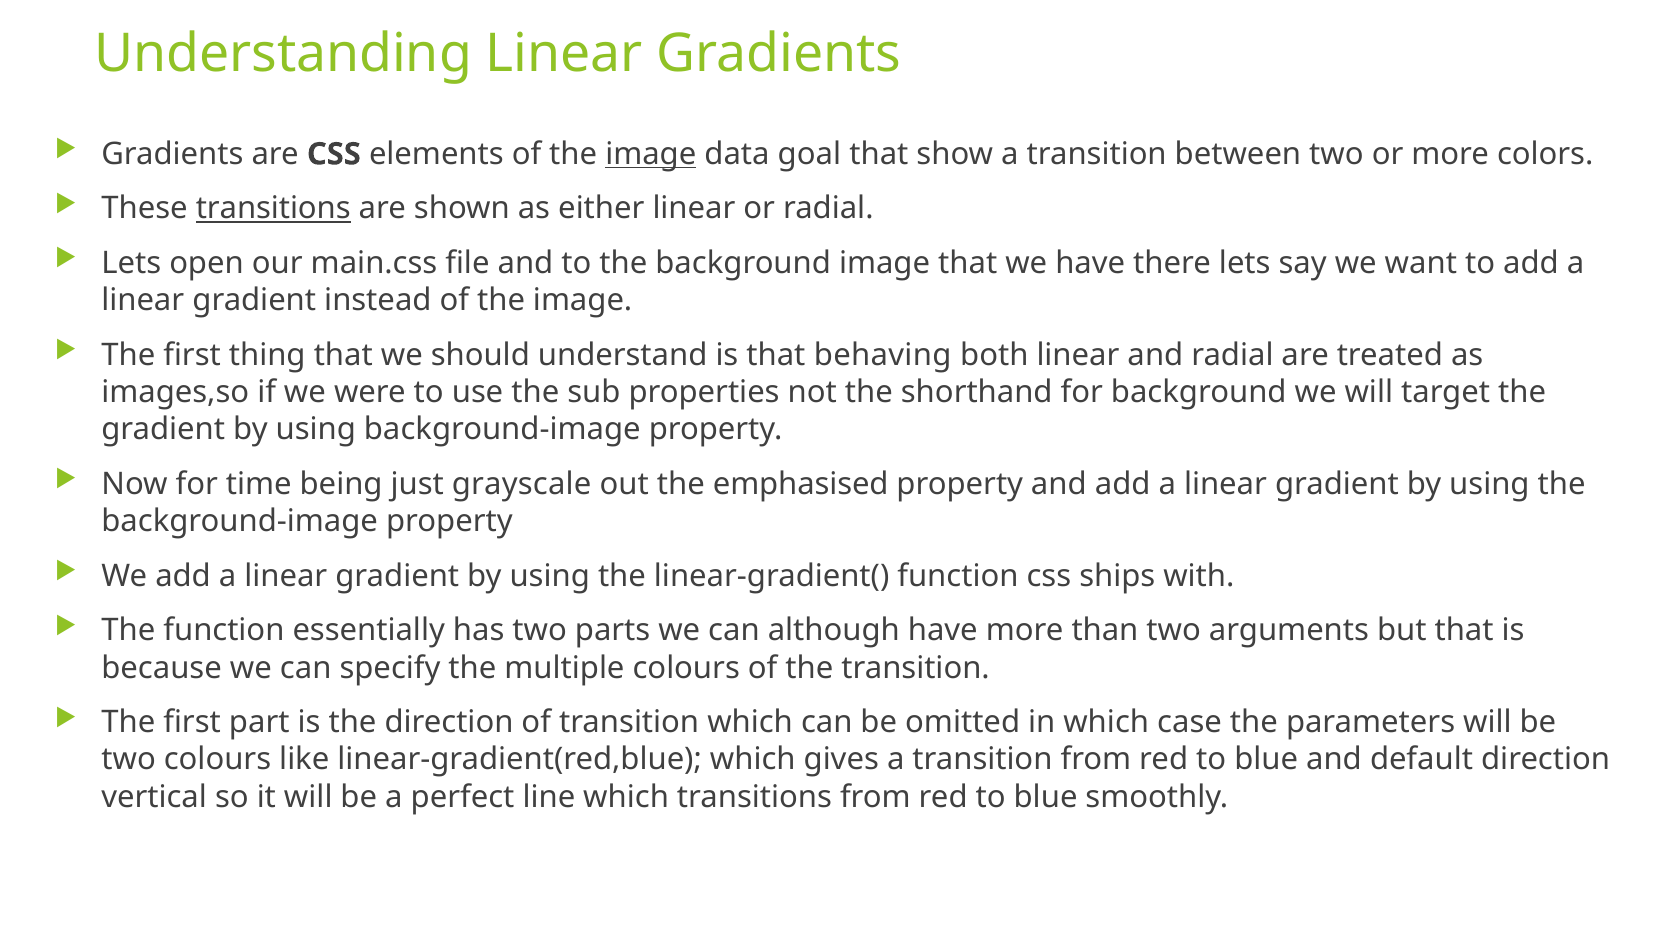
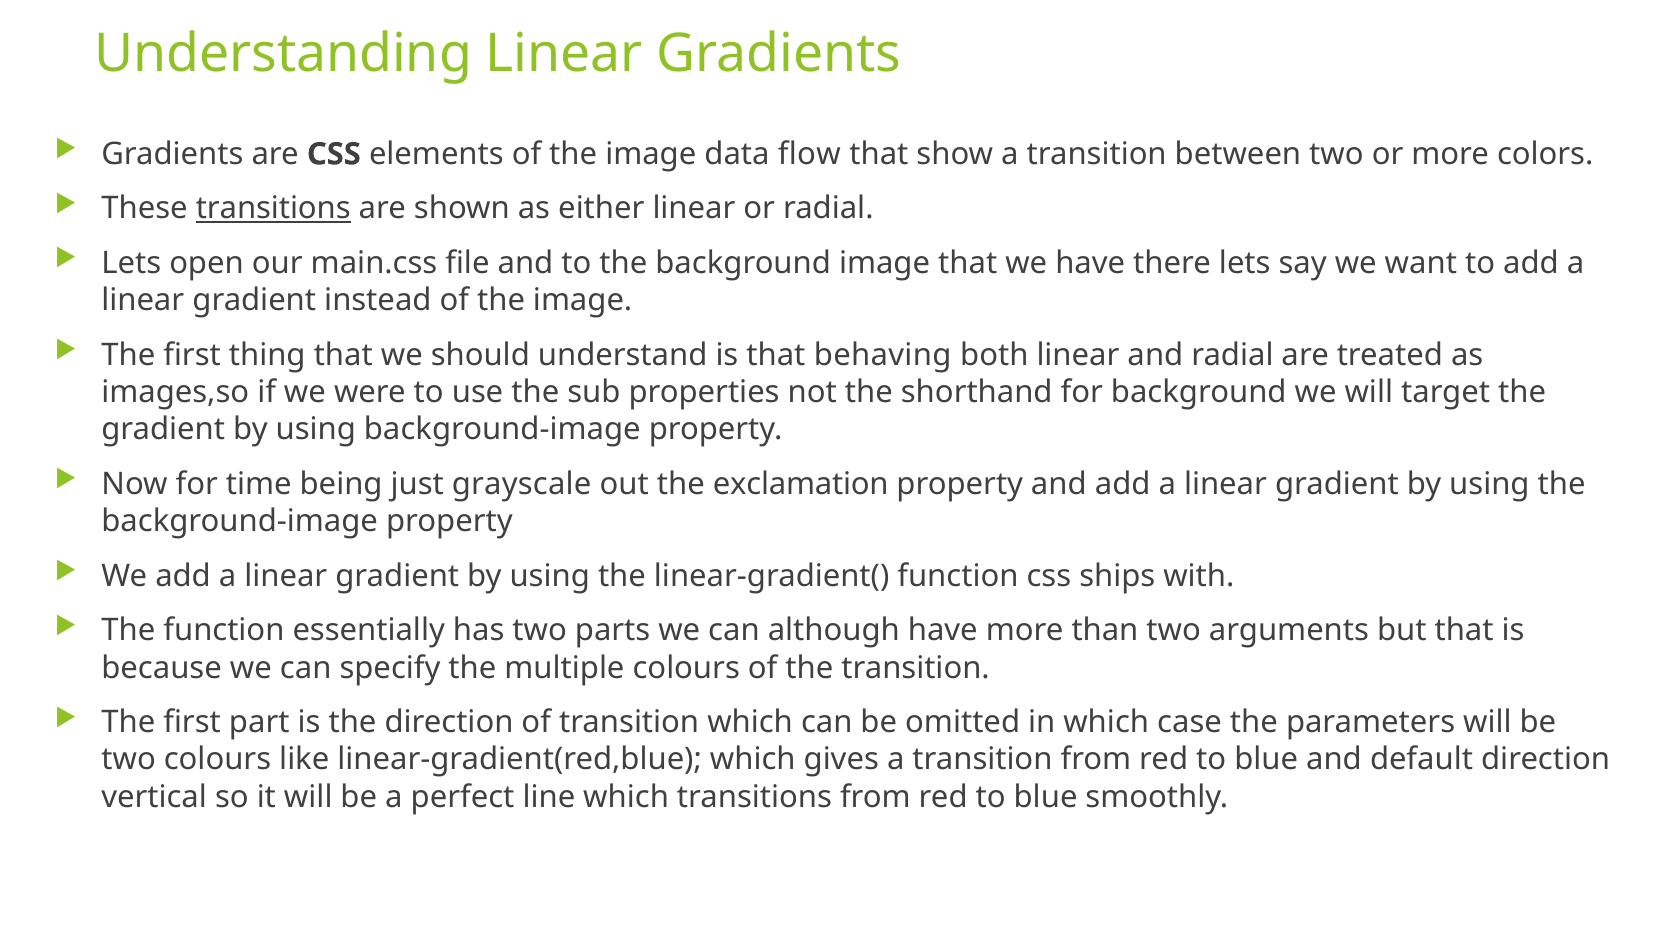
image underline: present -> none (651, 154)
goal: goal -> flow (809, 154)
emphasised: emphasised -> exclamation (801, 484)
